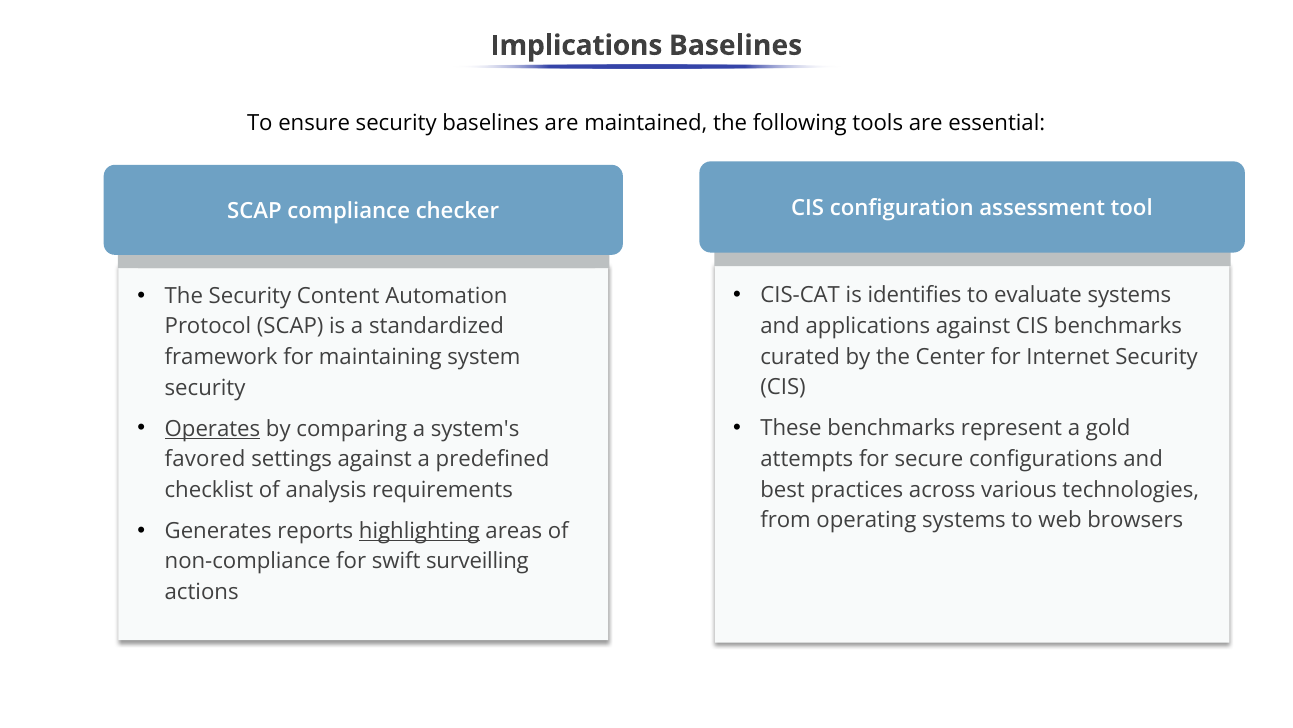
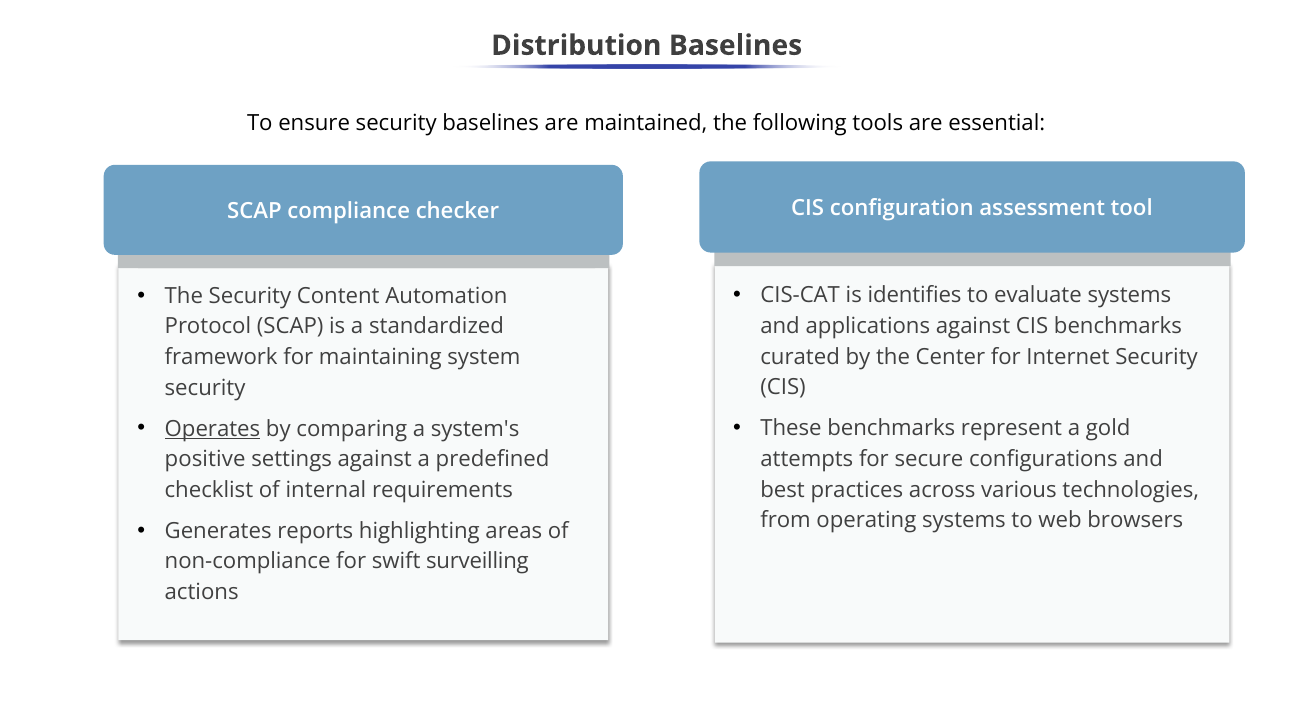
Implications: Implications -> Distribution (576, 45)
favored: favored -> positive (205, 459)
analysis: analysis -> internal (326, 490)
highlighting underline: present -> none (419, 530)
